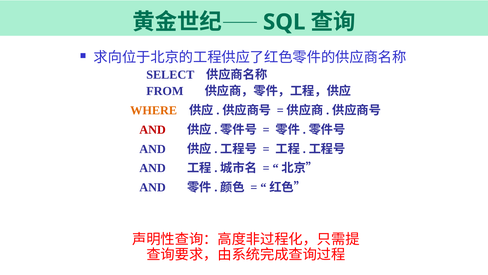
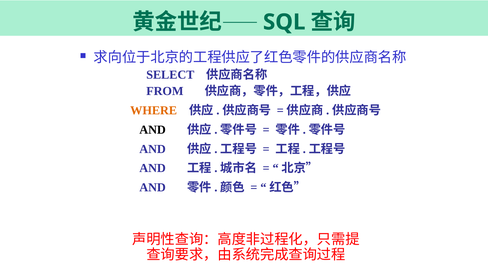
AND colour: red -> black (153, 129)
